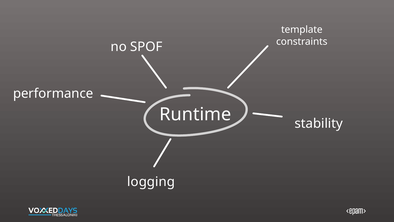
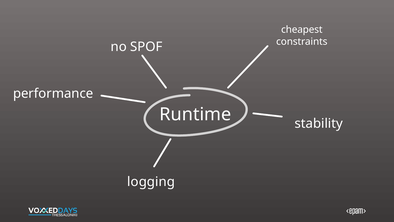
template: template -> cheapest (302, 30)
